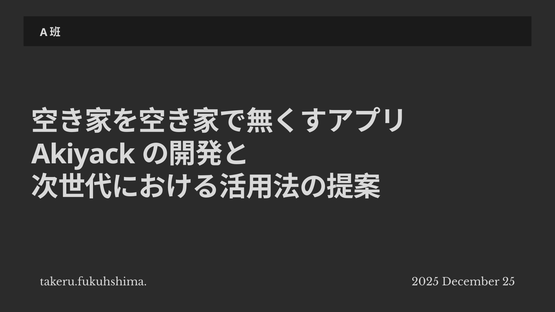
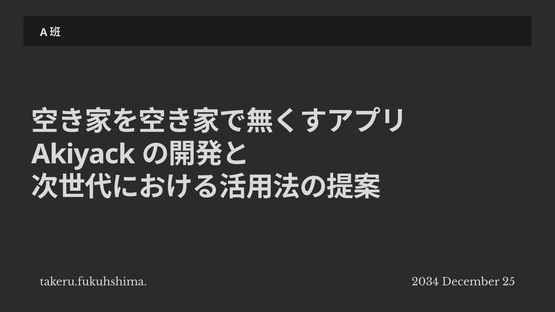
2025: 2025 -> 2034 (425, 282)
